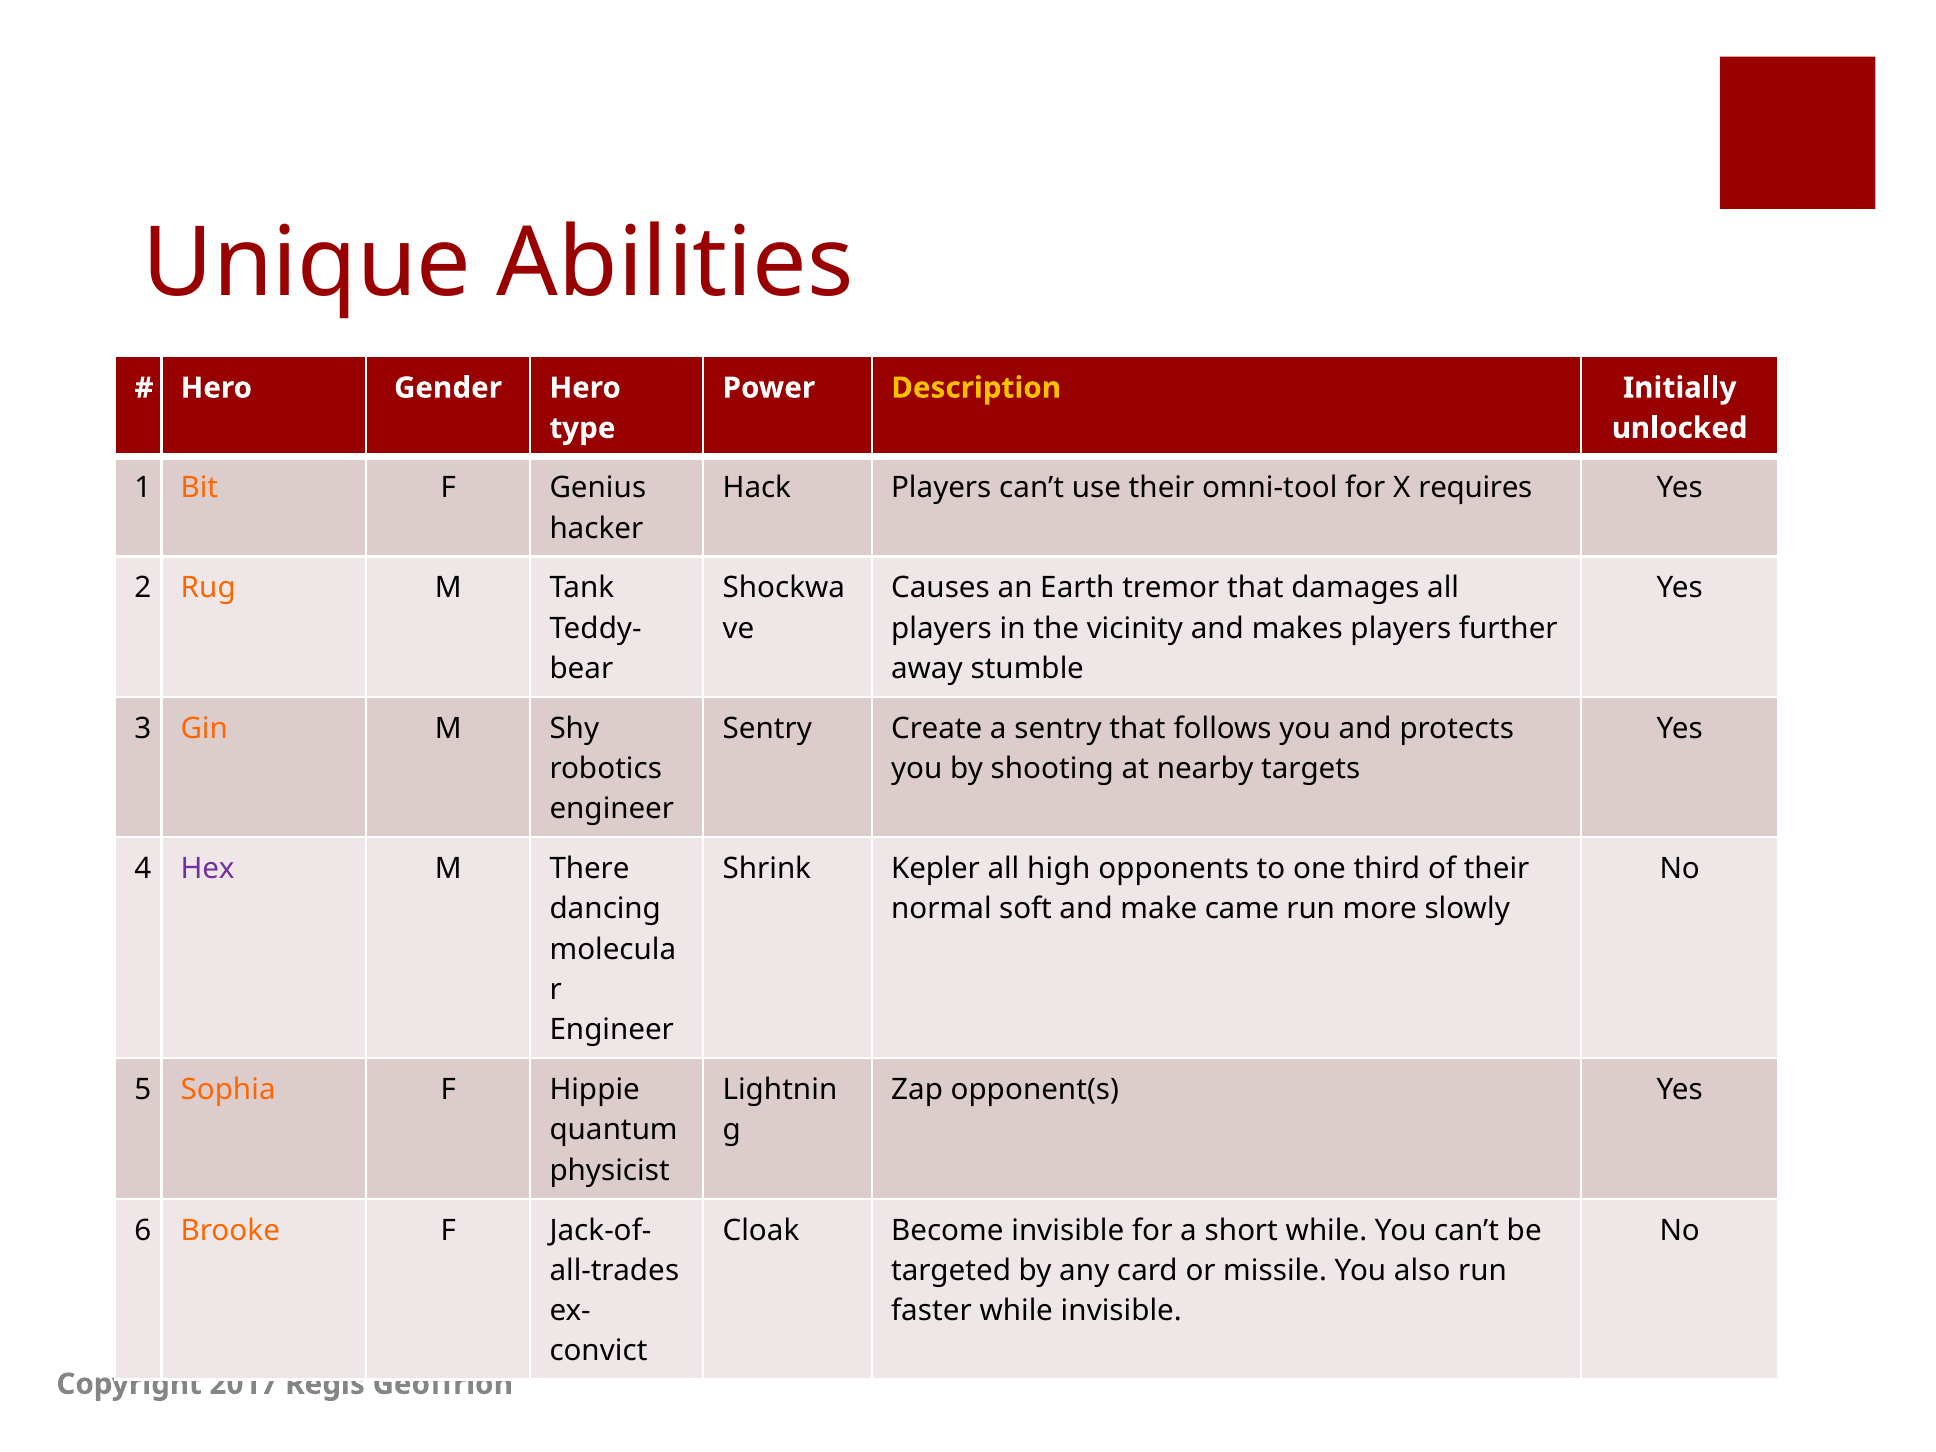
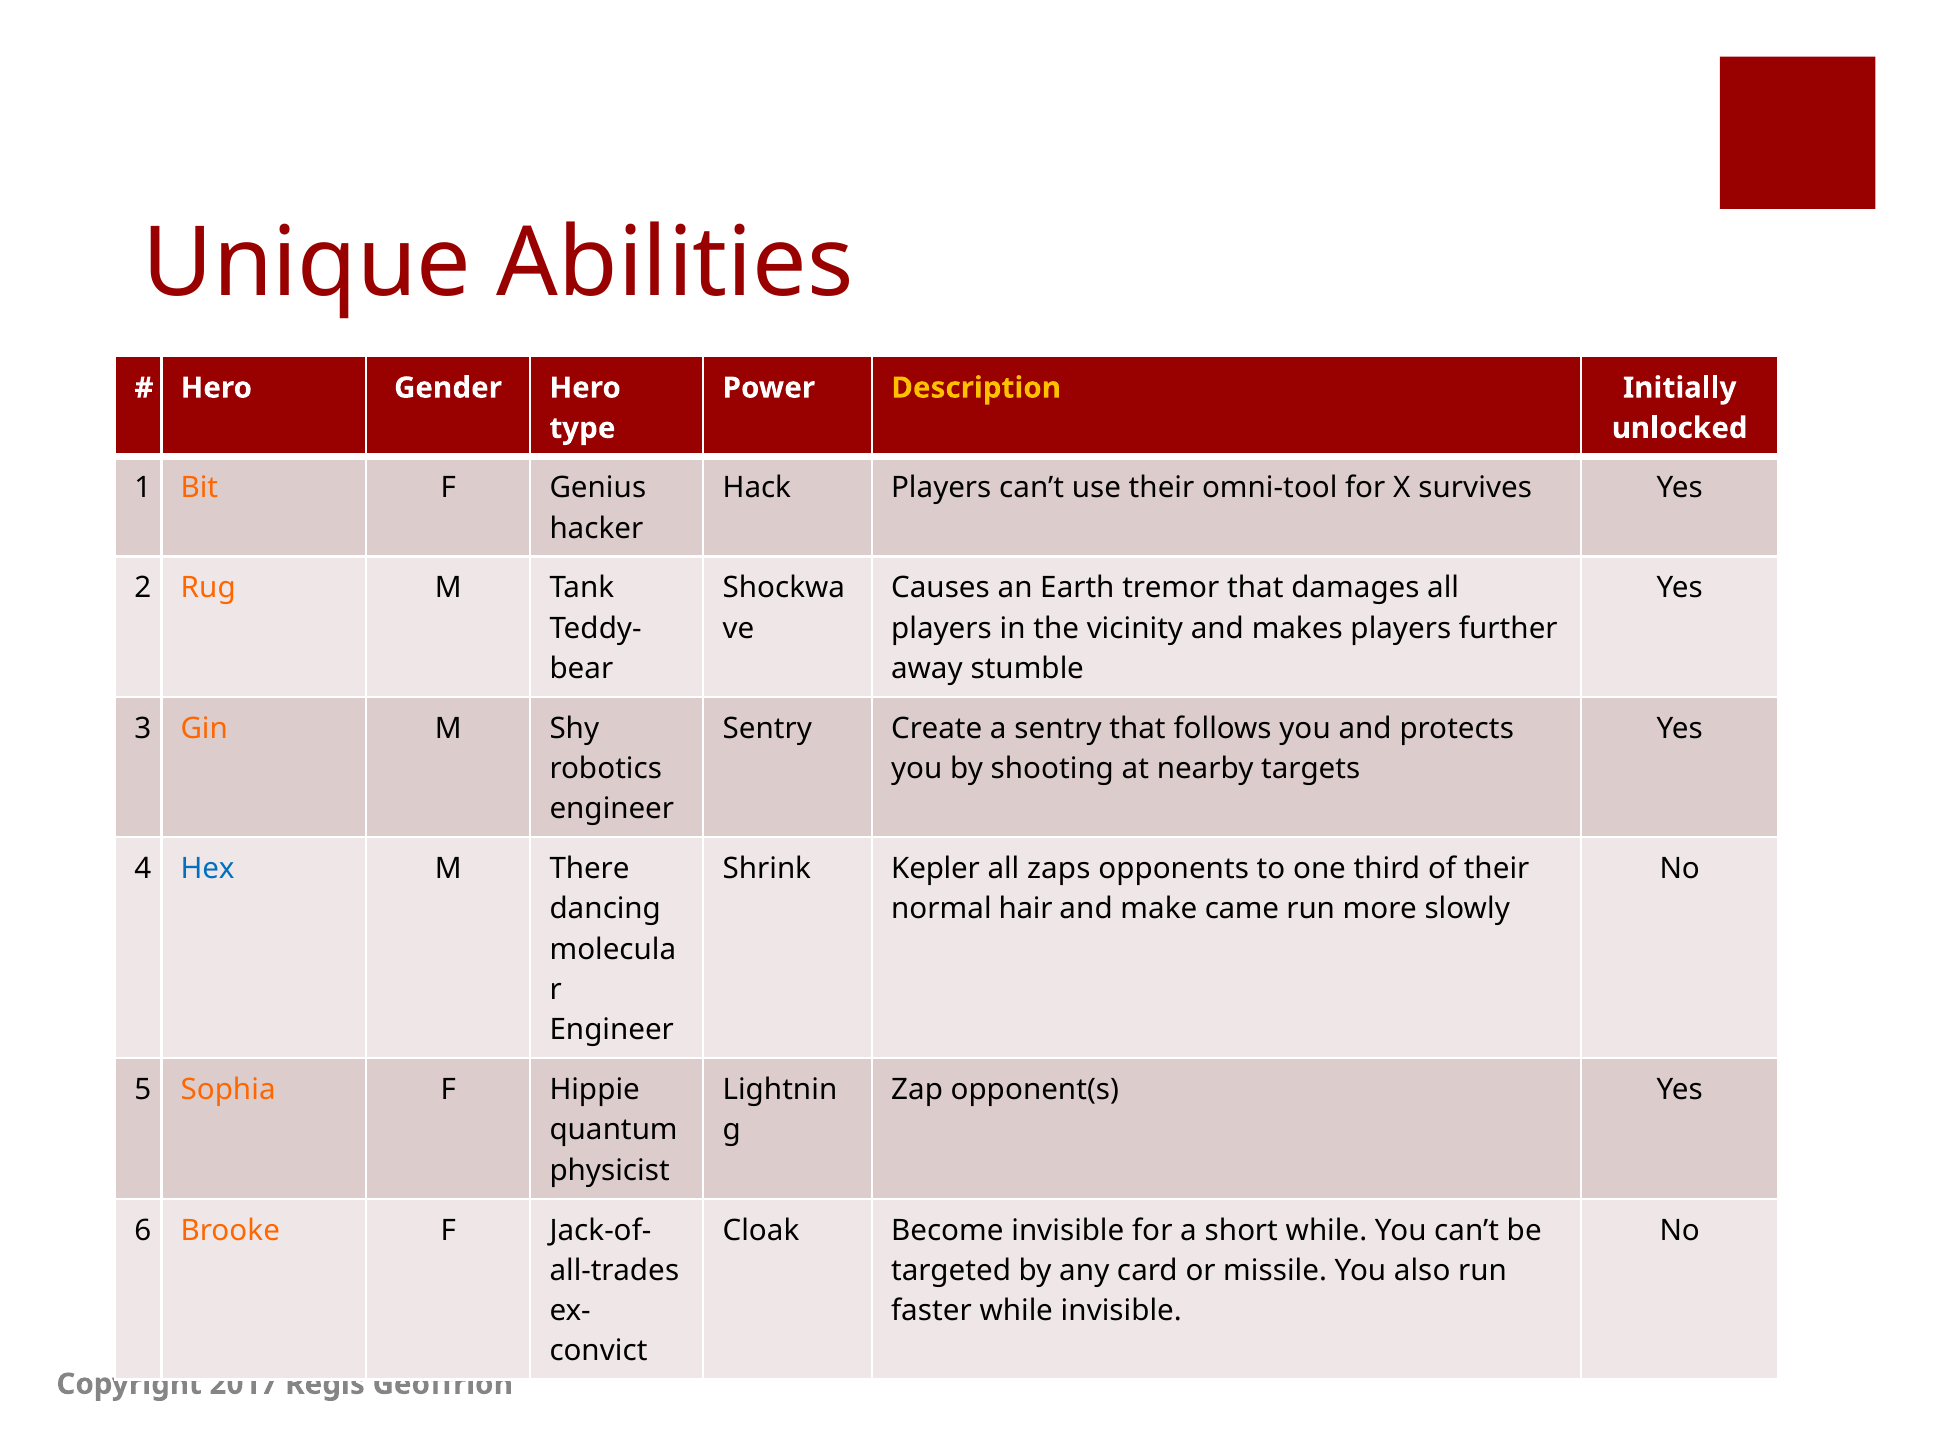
requires: requires -> survives (1475, 488)
Hex colour: purple -> blue (208, 869)
high: high -> zaps (1059, 869)
soft: soft -> hair (1026, 909)
